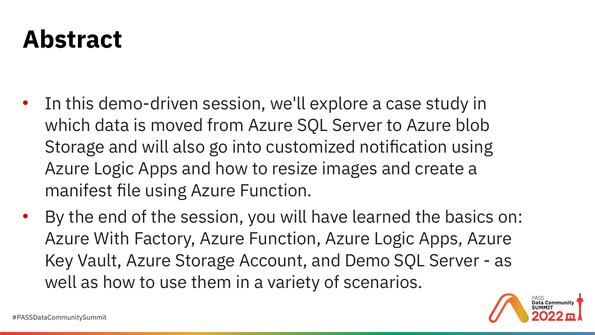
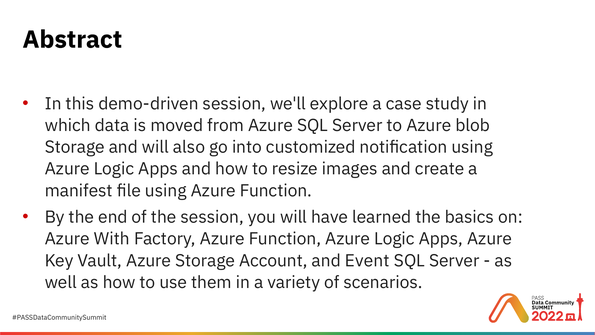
Demo: Demo -> Event (367, 260)
